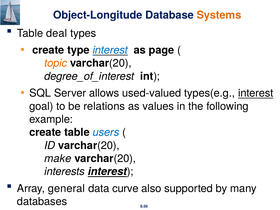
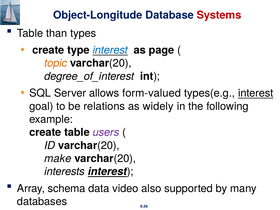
Systems colour: orange -> red (219, 15)
deal: deal -> than (57, 33)
used-valued: used-valued -> form-valued (152, 93)
values: values -> widely (158, 106)
users colour: blue -> purple (106, 132)
general: general -> schema (67, 188)
curve: curve -> video (125, 188)
